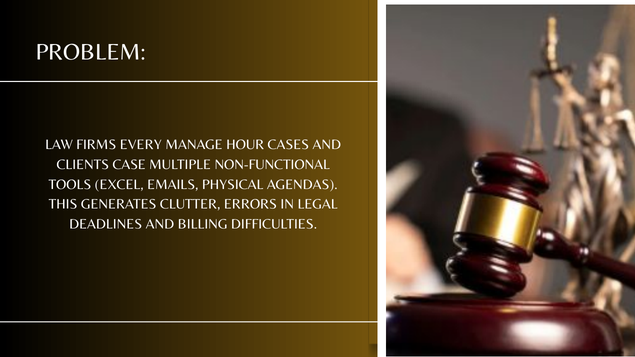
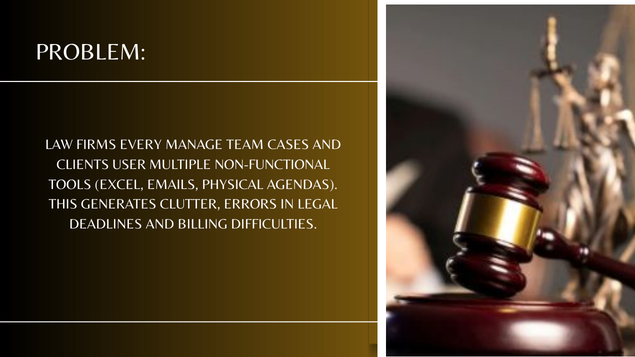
HOUR: HOUR -> TEAM (245, 145)
CASE: CASE -> USER (129, 165)
